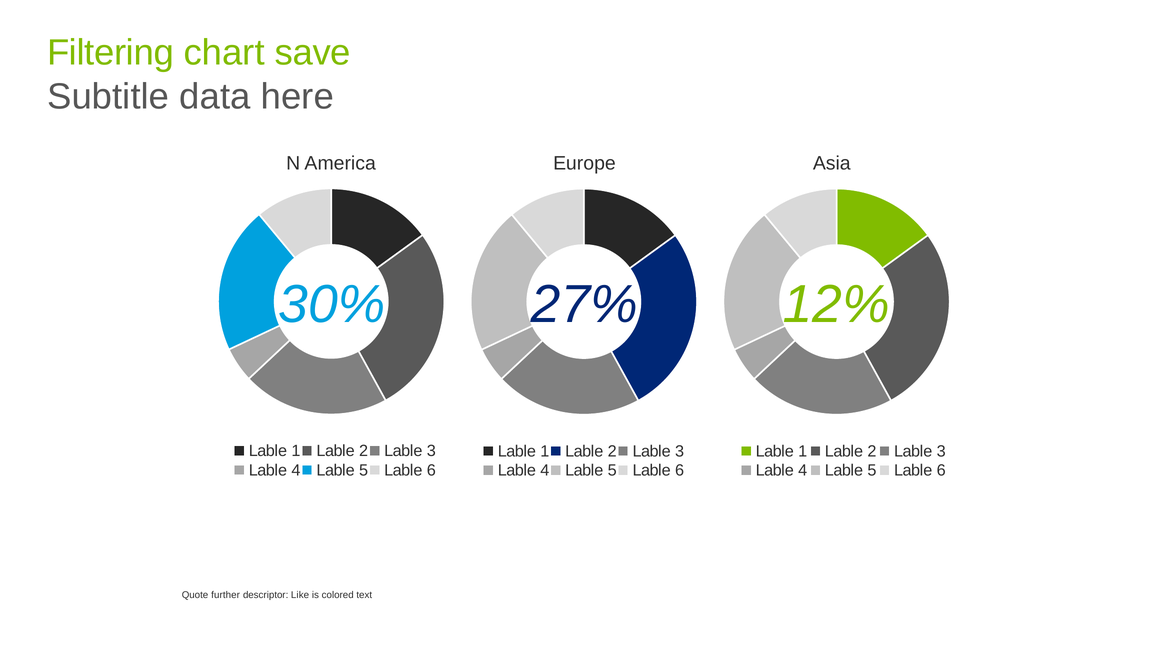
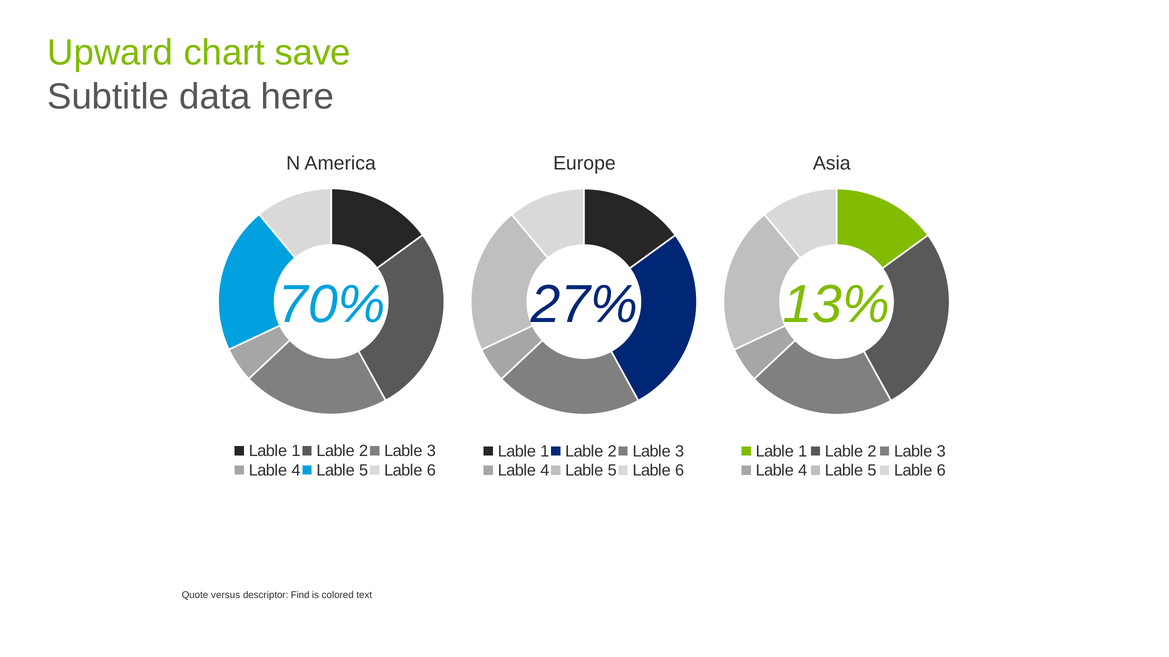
Filtering: Filtering -> Upward (110, 53)
30%: 30% -> 70% (332, 305)
12%: 12% -> 13% (836, 305)
further: further -> versus (226, 596)
Like: Like -> Find (300, 596)
